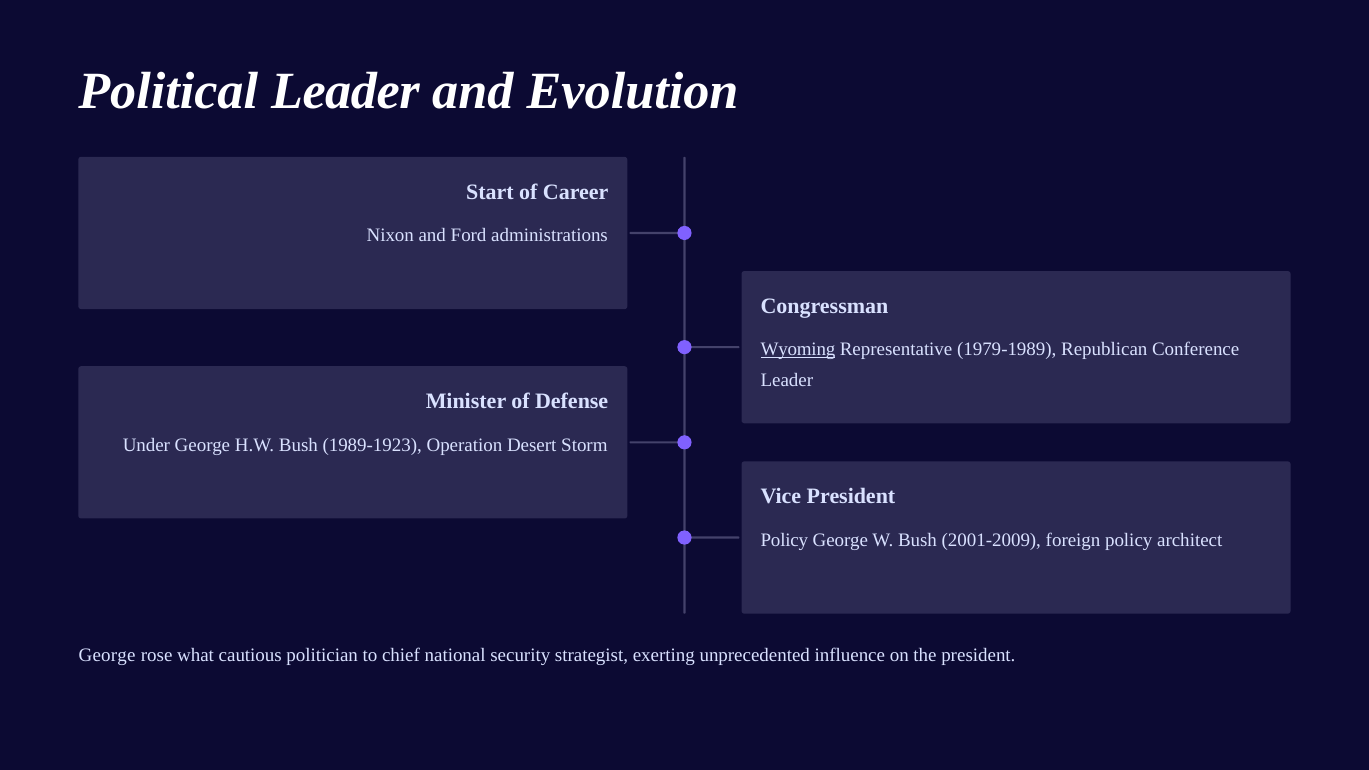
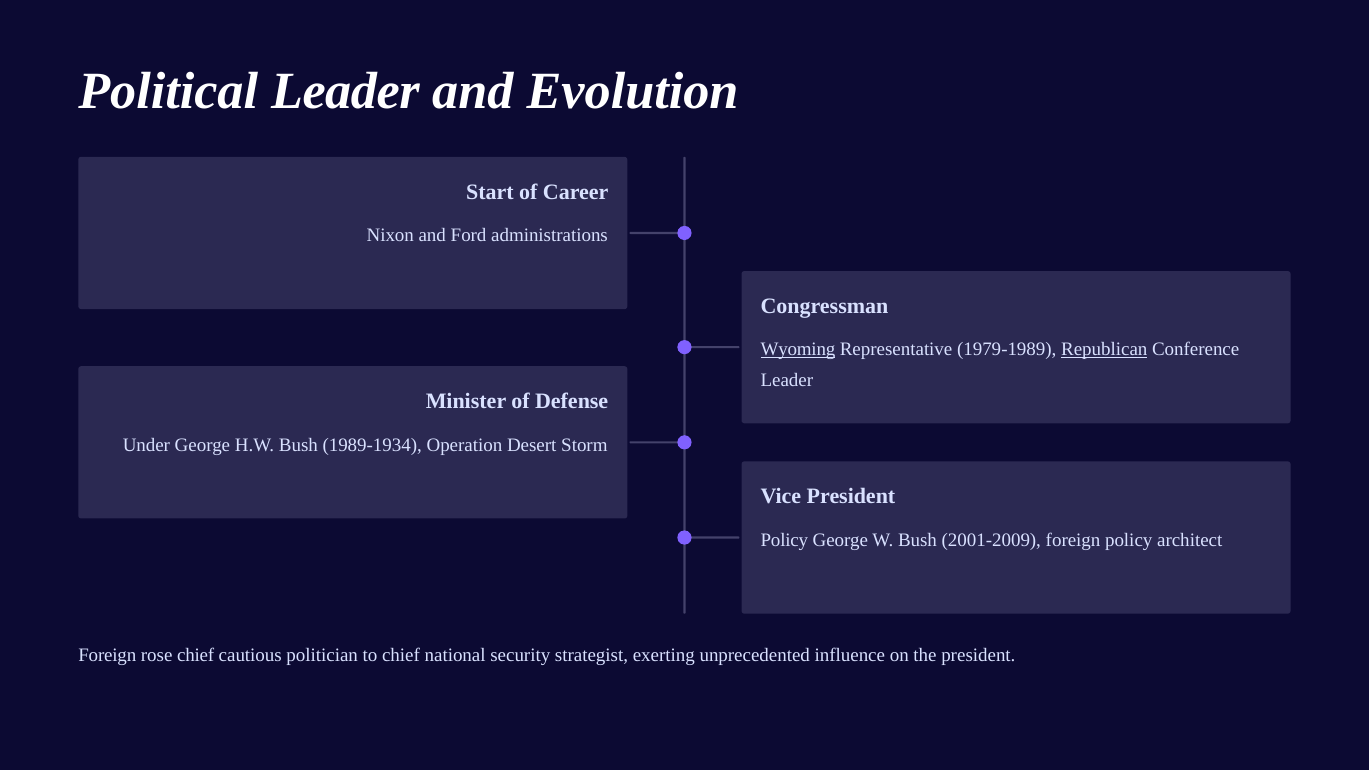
Republican underline: none -> present (1104, 350)
1989-1923: 1989-1923 -> 1989-1934 (372, 445)
George: George -> Foreign (107, 655)
rose what: what -> chief (196, 655)
